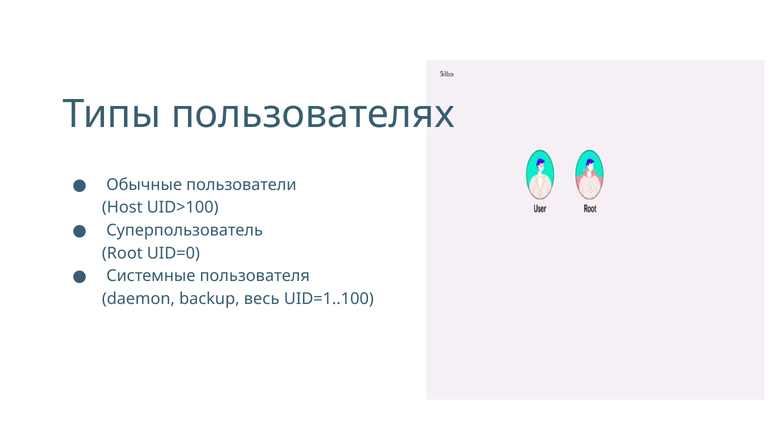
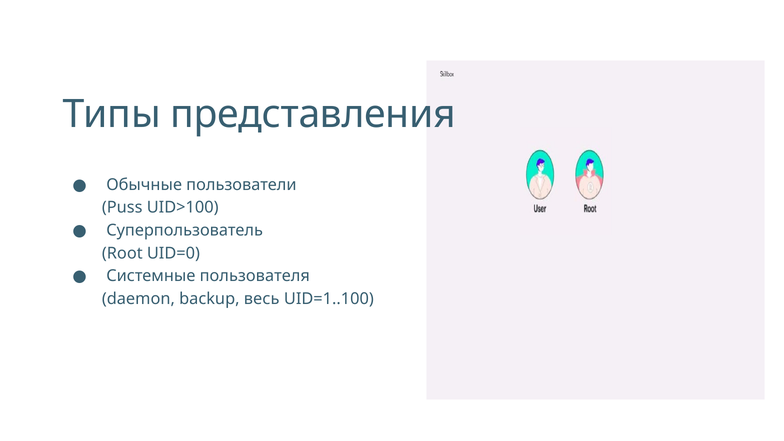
пользователях: пользователях -> представления (313, 114)
Host: Host -> Puss (122, 207)
